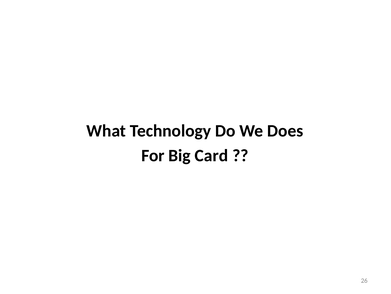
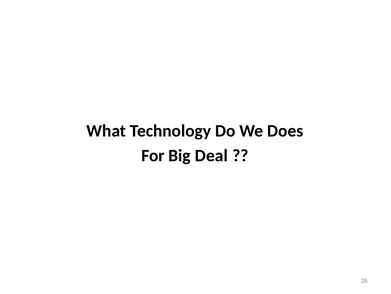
Card: Card -> Deal (211, 155)
